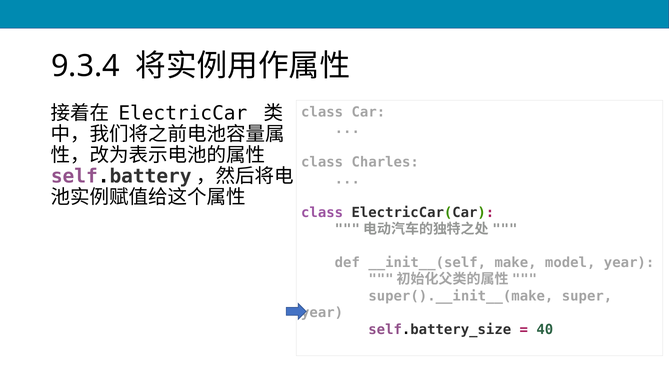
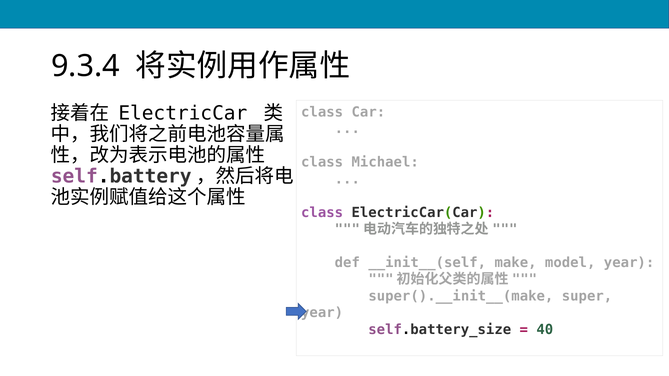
Charles: Charles -> Michael (385, 162)
